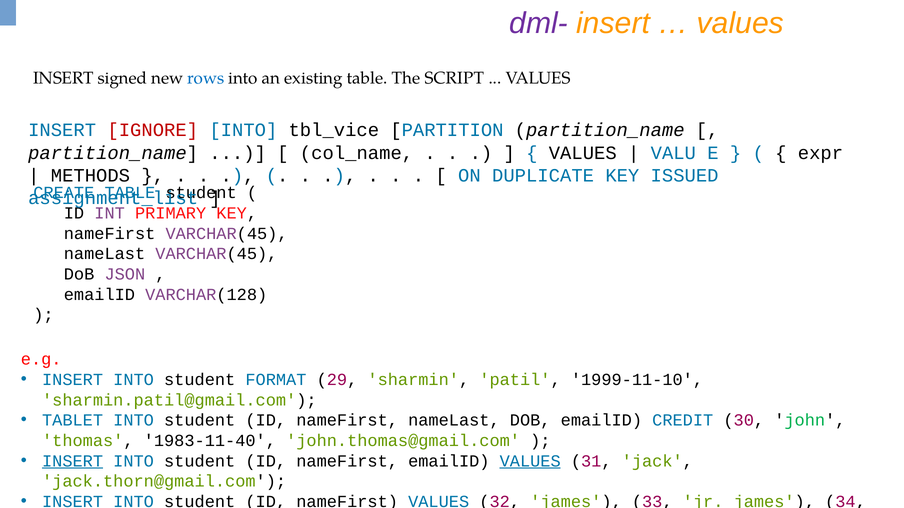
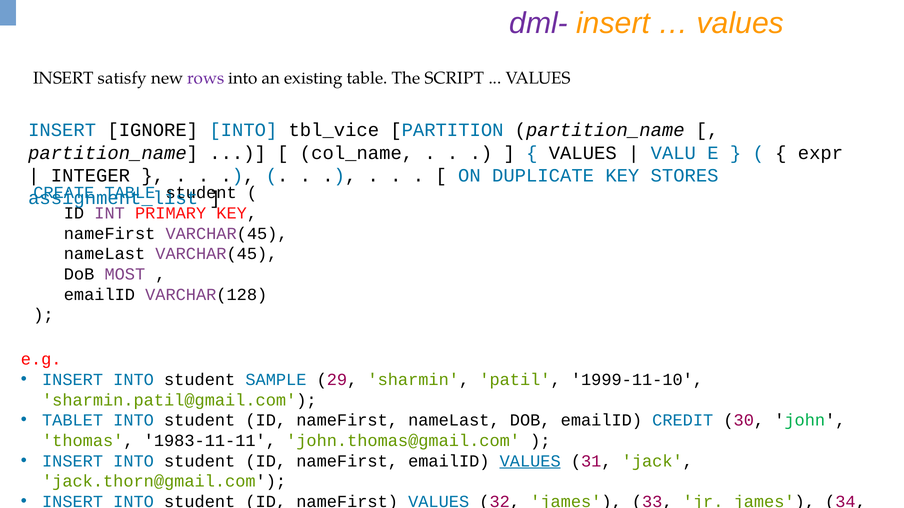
signed: signed -> satisfy (122, 78)
rows colour: blue -> purple (206, 78)
IGNORE colour: red -> black (153, 130)
METHODS: METHODS -> INTEGER (90, 176)
ISSUED: ISSUED -> STORES (685, 176)
JSON: JSON -> MOST (125, 274)
FORMAT: FORMAT -> SAMPLE (276, 380)
1983-11-40: 1983-11-40 -> 1983-11-11 (210, 441)
INSERT underline: present -> none (73, 461)
